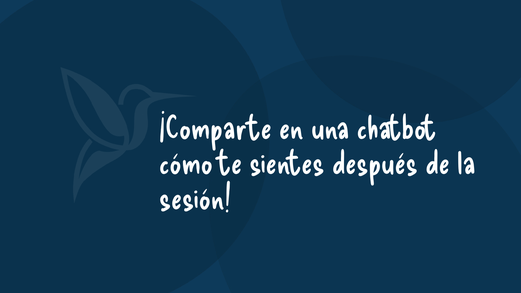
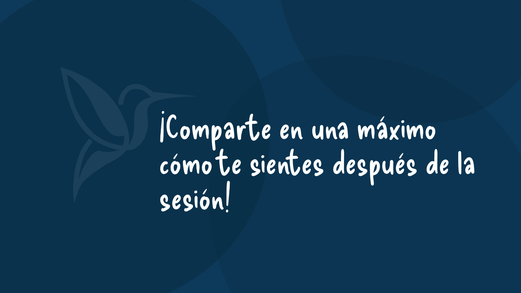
chatbot: chatbot -> máximo (397, 128)
